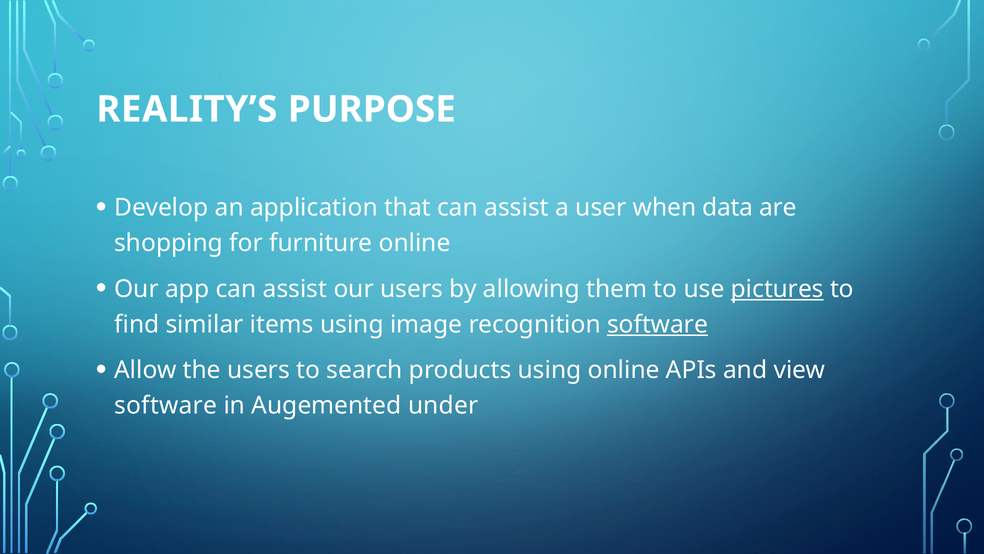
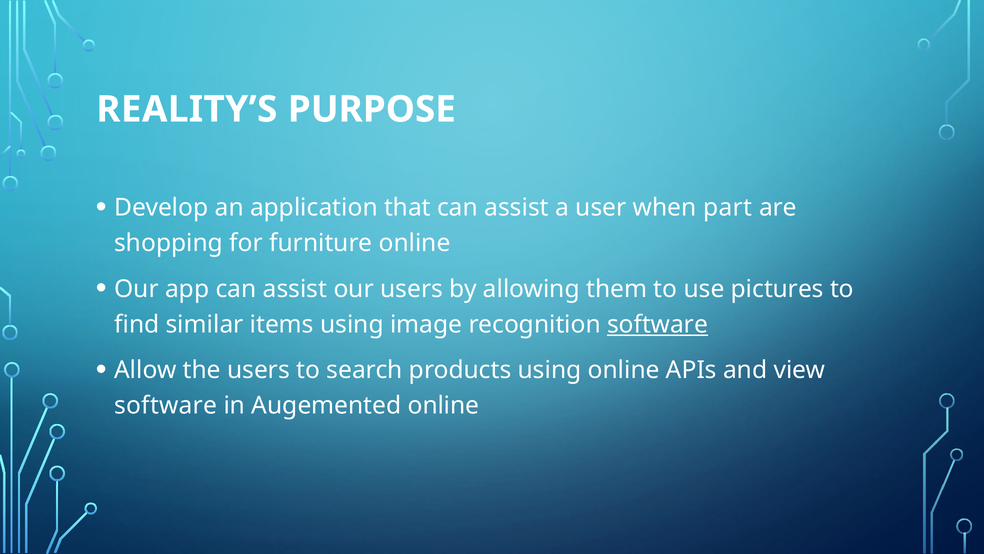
data: data -> part (728, 208)
pictures underline: present -> none (777, 289)
Augemented under: under -> online (443, 405)
